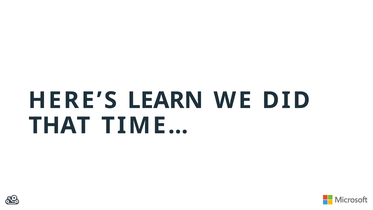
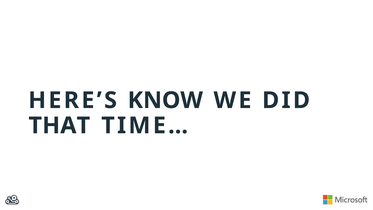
LEARN: LEARN -> KNOW (165, 100)
